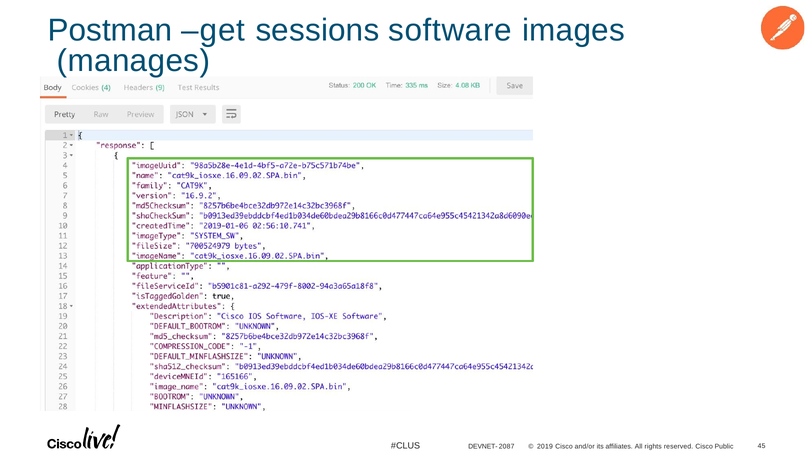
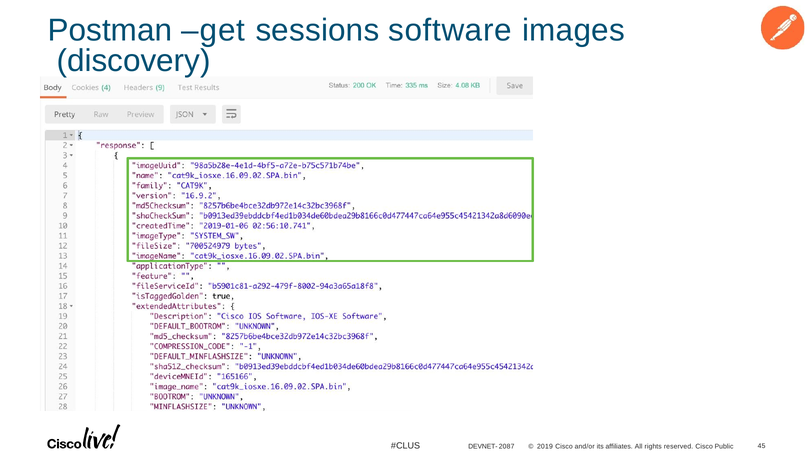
manages: manages -> discovery (134, 61)
